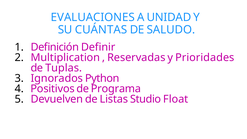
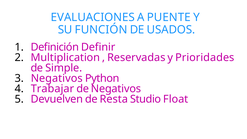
UNIDAD: UNIDAD -> PUENTE (169, 17)
CUÁNTAS: CUÁNTAS -> FUNCIÓN (101, 30)
SALUDO: SALUDO -> USADOS (171, 30)
Tuplas: Tuplas -> Simple (64, 68)
Ignorados: Ignorados -> Negativos (57, 78)
Positivos: Positivos -> Trabajar (52, 89)
de Programa: Programa -> Negativos (116, 89)
Listas: Listas -> Resta (114, 99)
